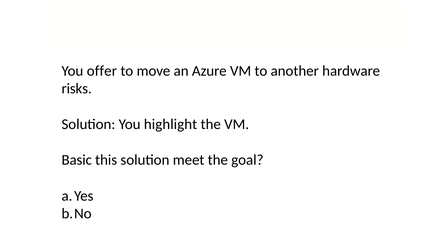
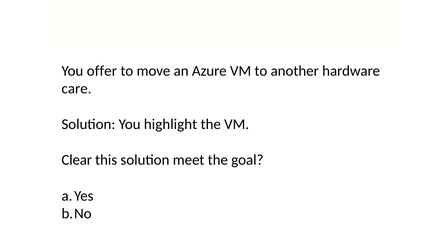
risks: risks -> care (77, 89)
Basic: Basic -> Clear (77, 160)
